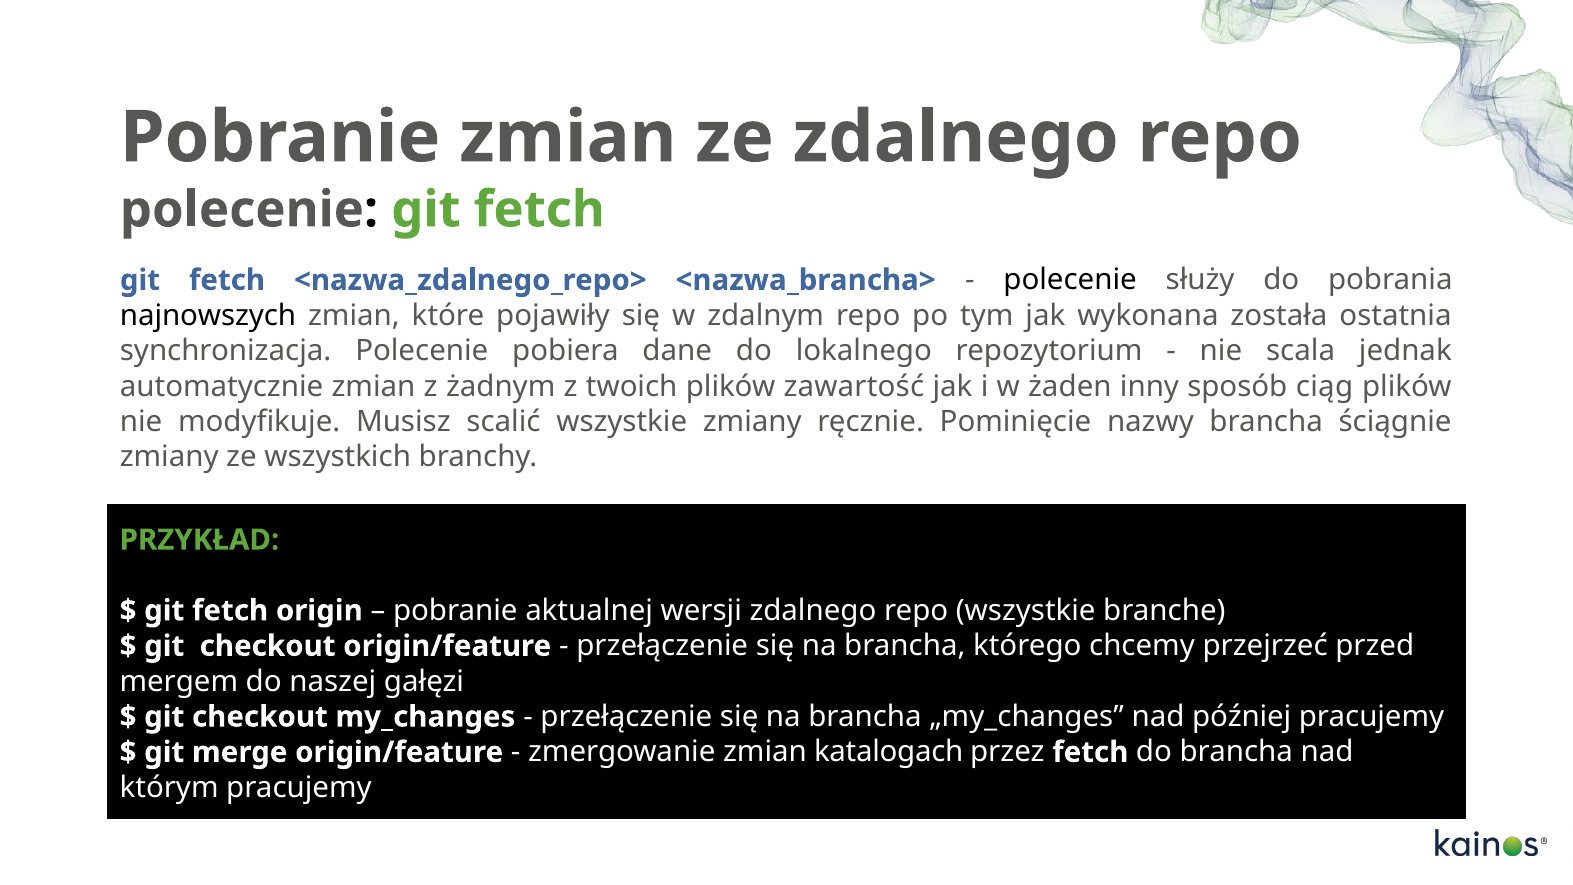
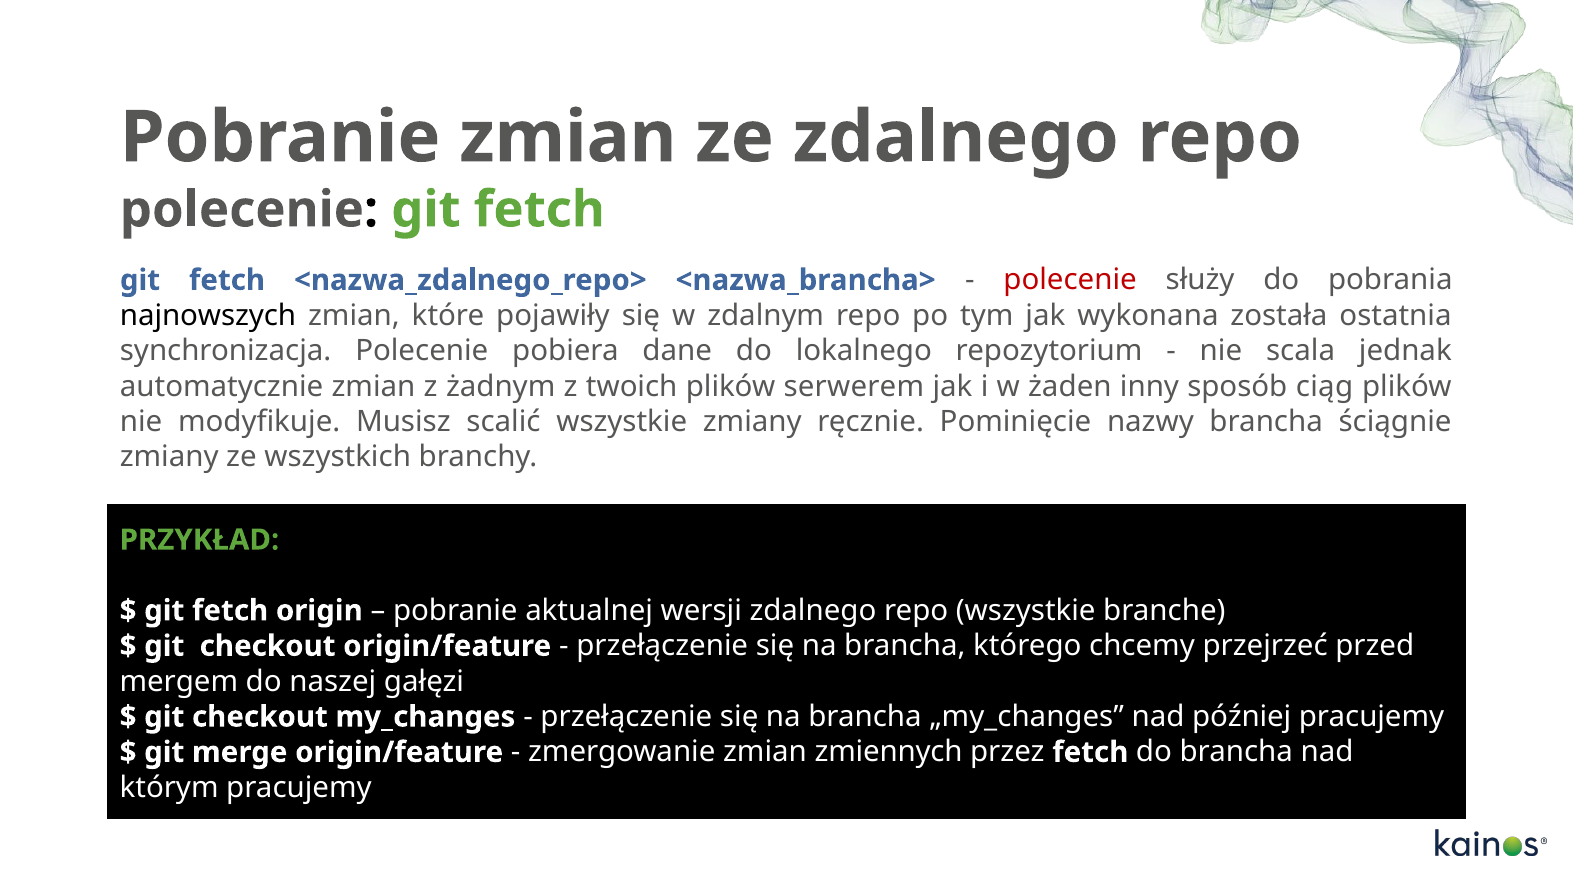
polecenie colour: black -> red (1070, 280)
zawartość: zawartość -> serwerem (854, 386)
katalogach: katalogach -> zmiennych (889, 752)
